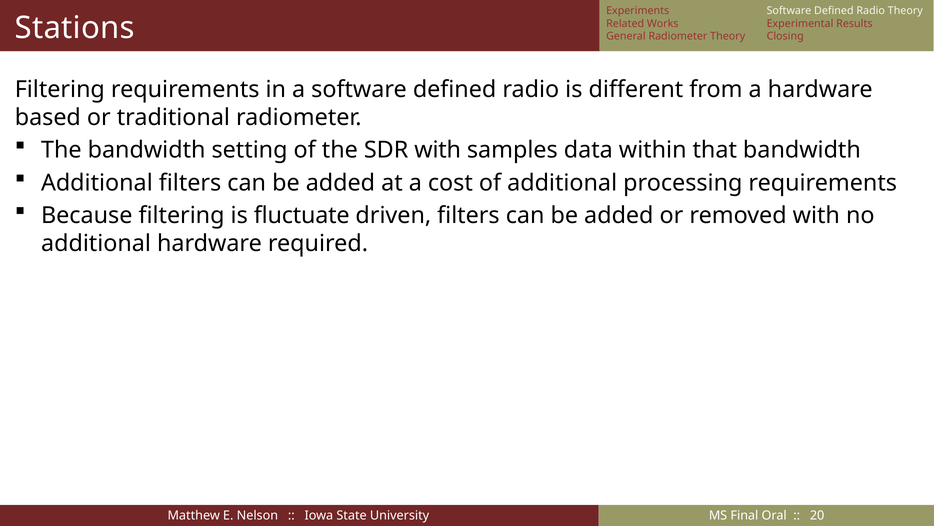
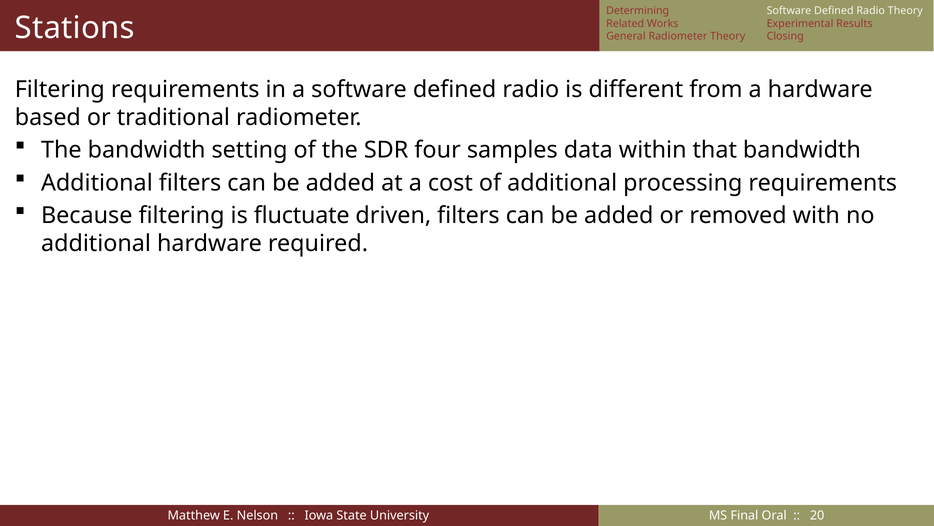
Experiments: Experiments -> Determining (638, 11)
SDR with: with -> four (438, 150)
